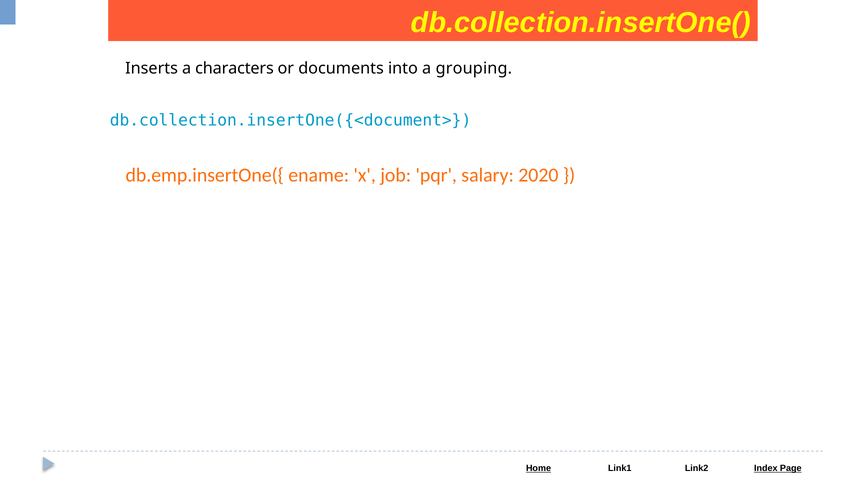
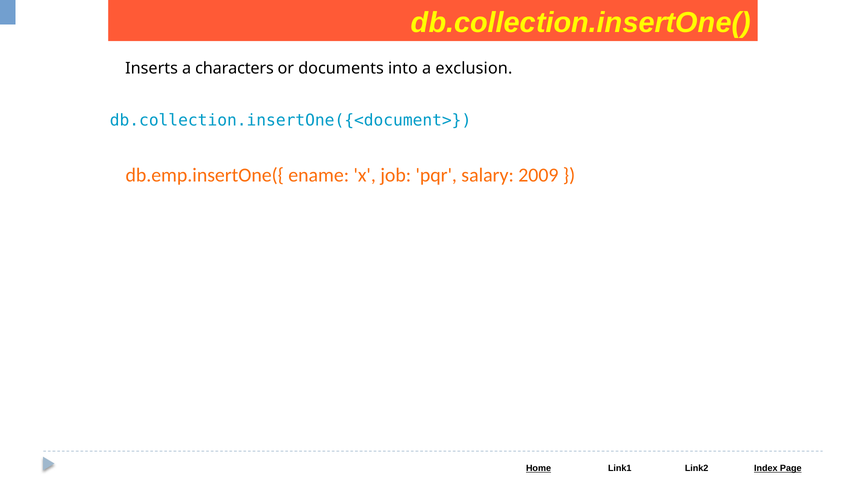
grouping: grouping -> exclusion (474, 68)
2020: 2020 -> 2009 (538, 175)
